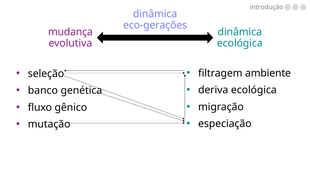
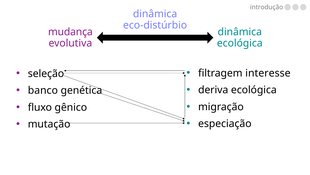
eco-gerações: eco-gerações -> eco-distúrbio (155, 25)
ambiente: ambiente -> interesse (268, 73)
